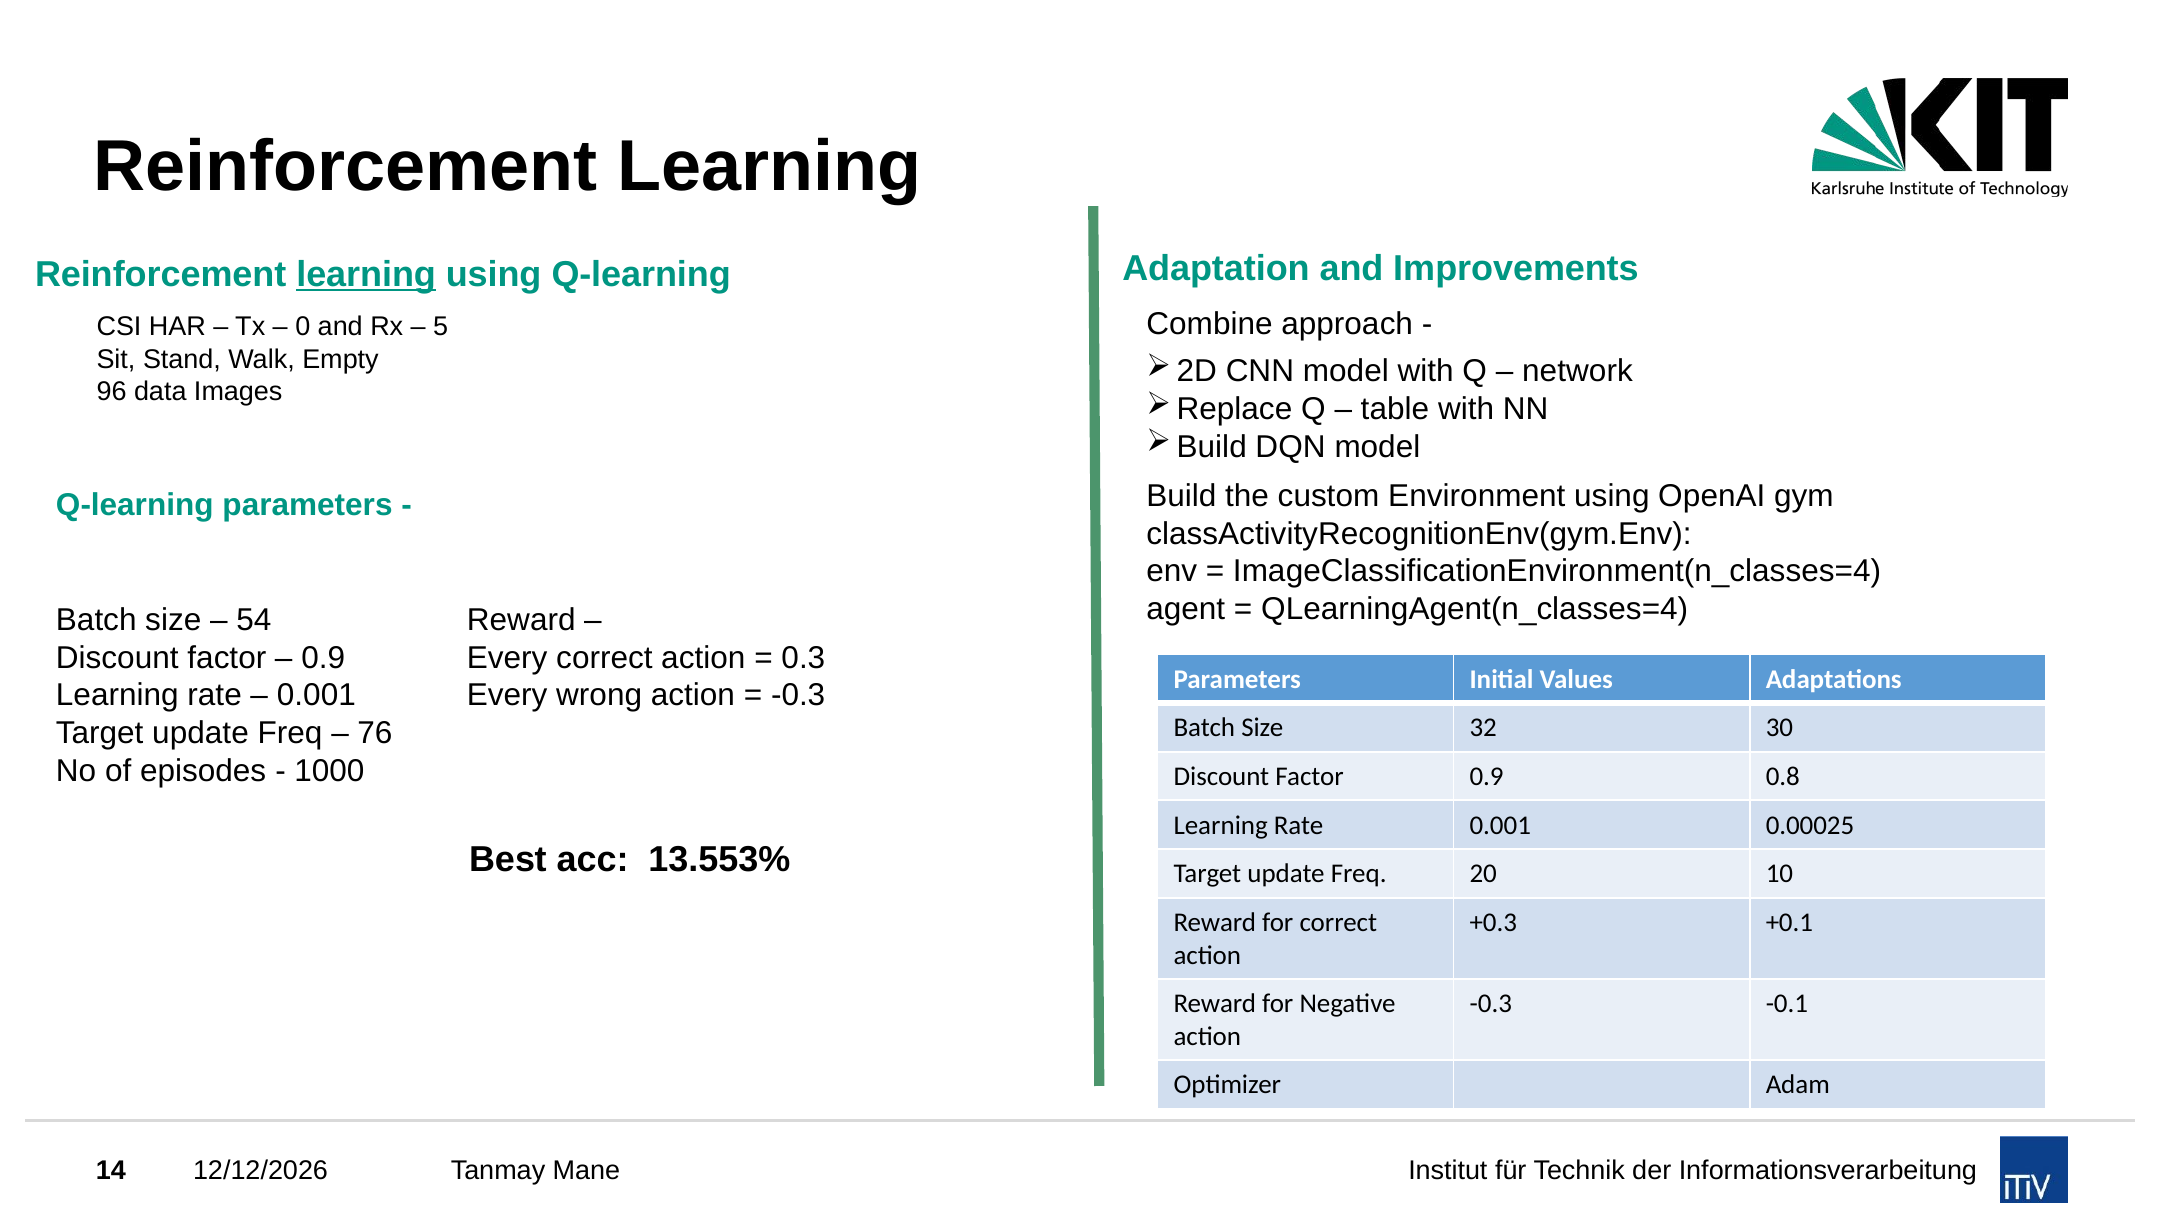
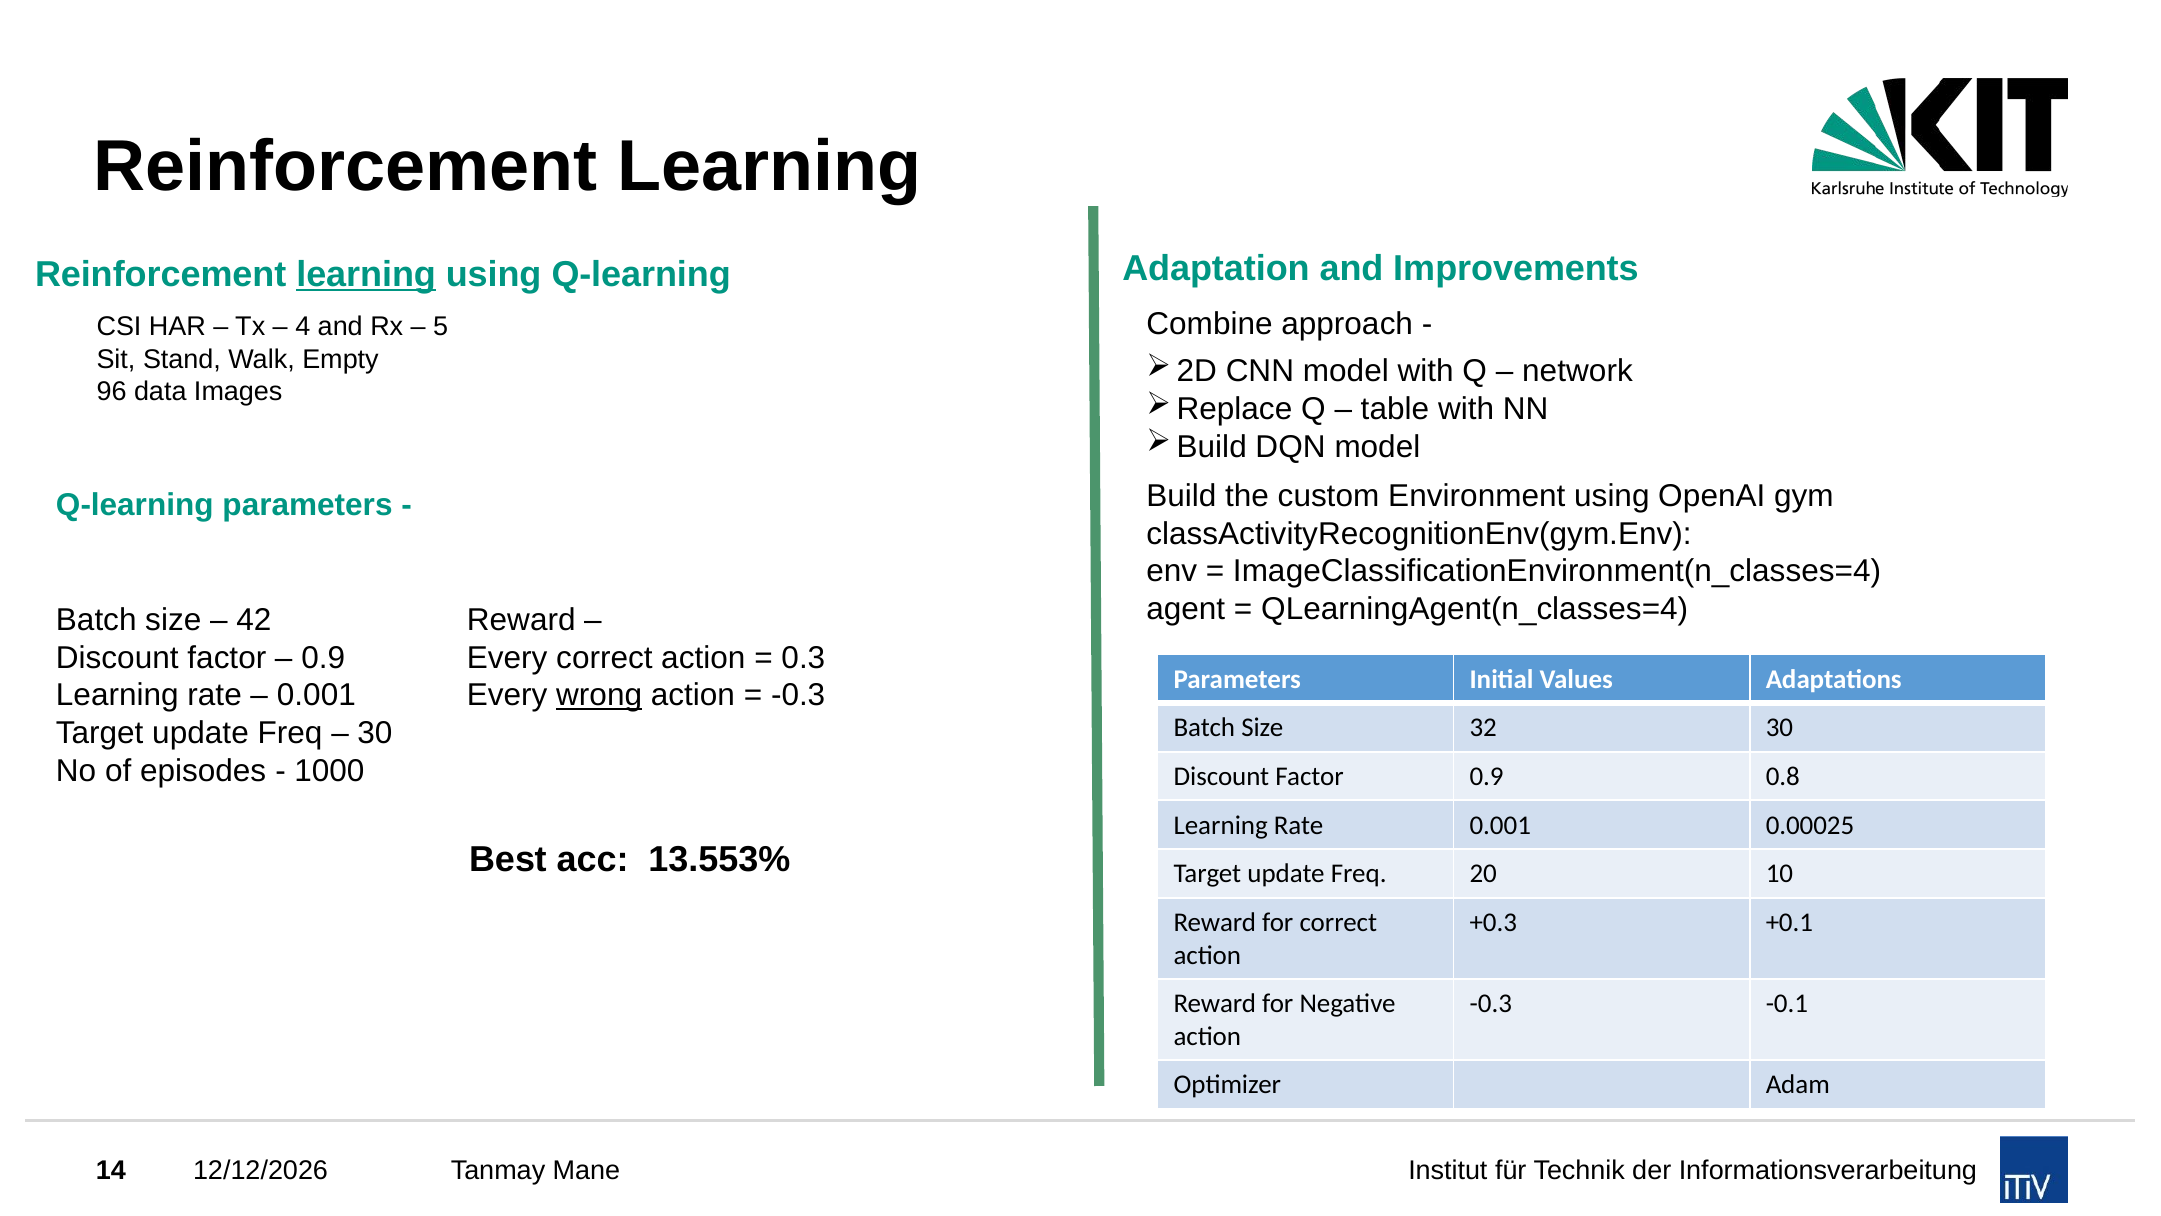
0: 0 -> 4 (303, 327)
54: 54 -> 42 (254, 620)
wrong underline: none -> present (599, 695)
76: 76 -> 30 (375, 733)
